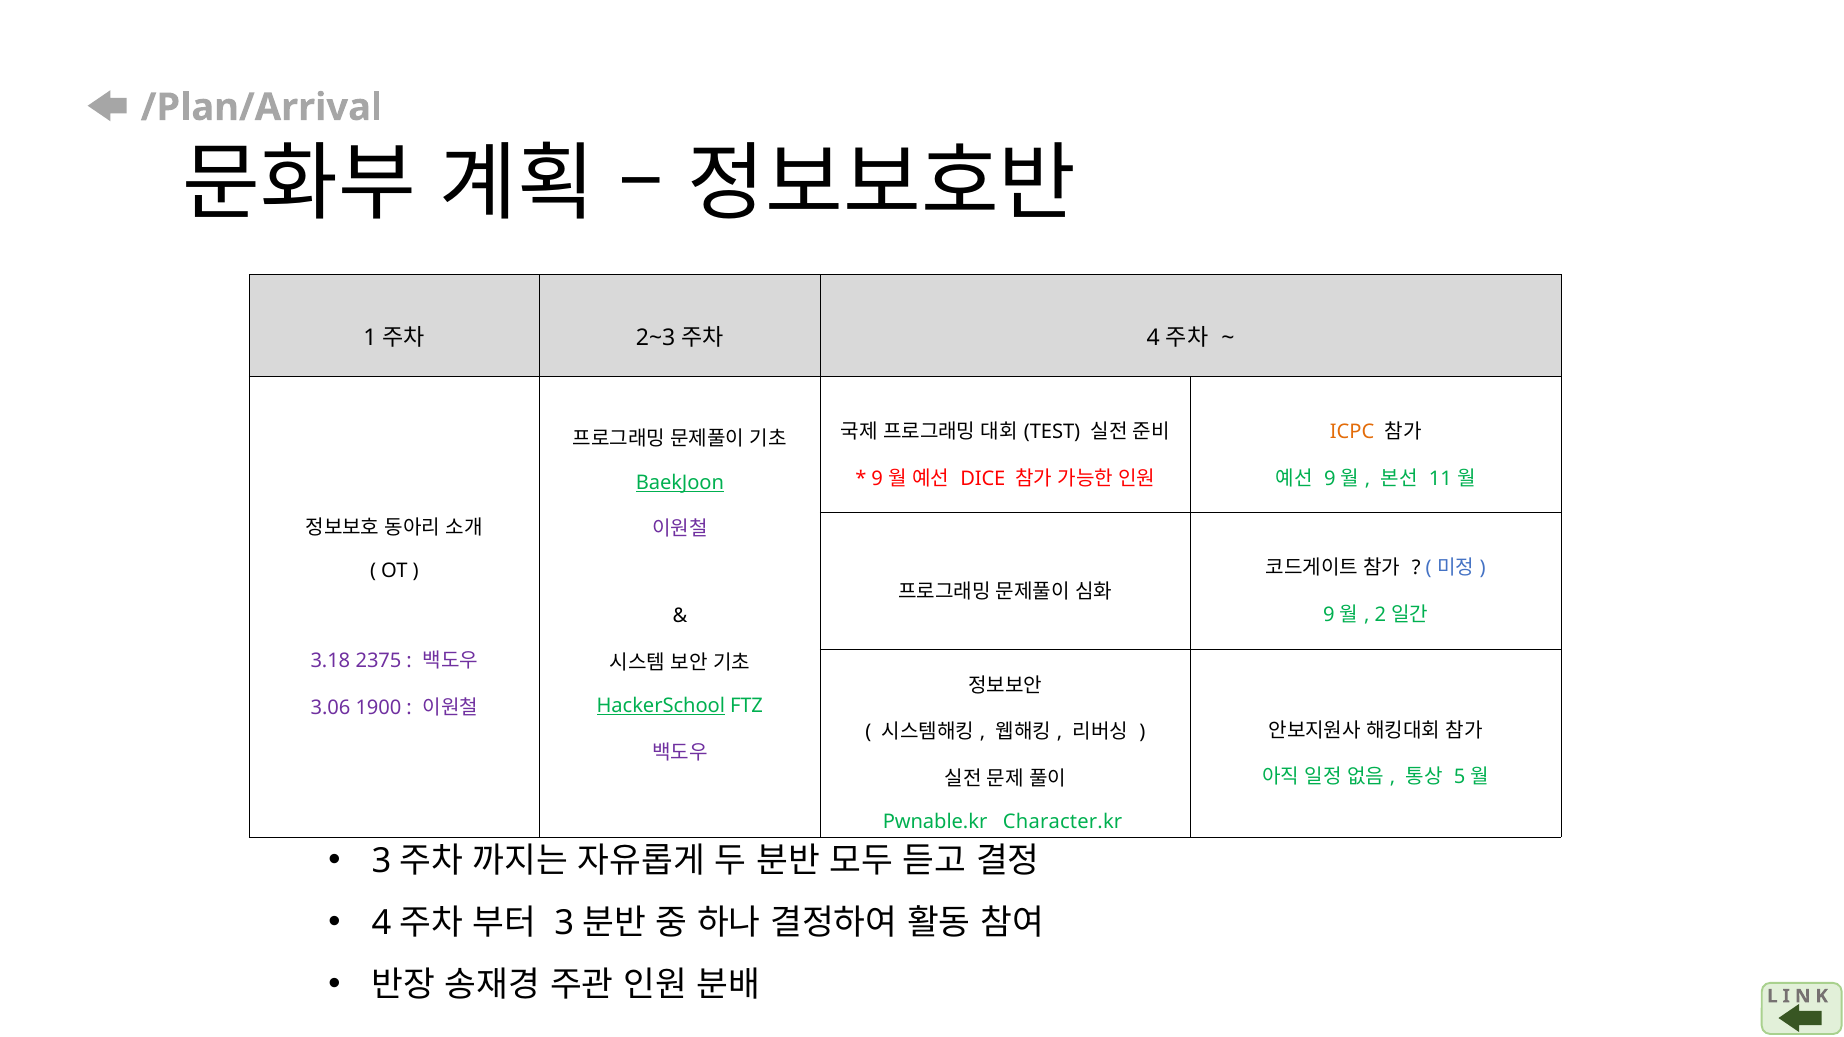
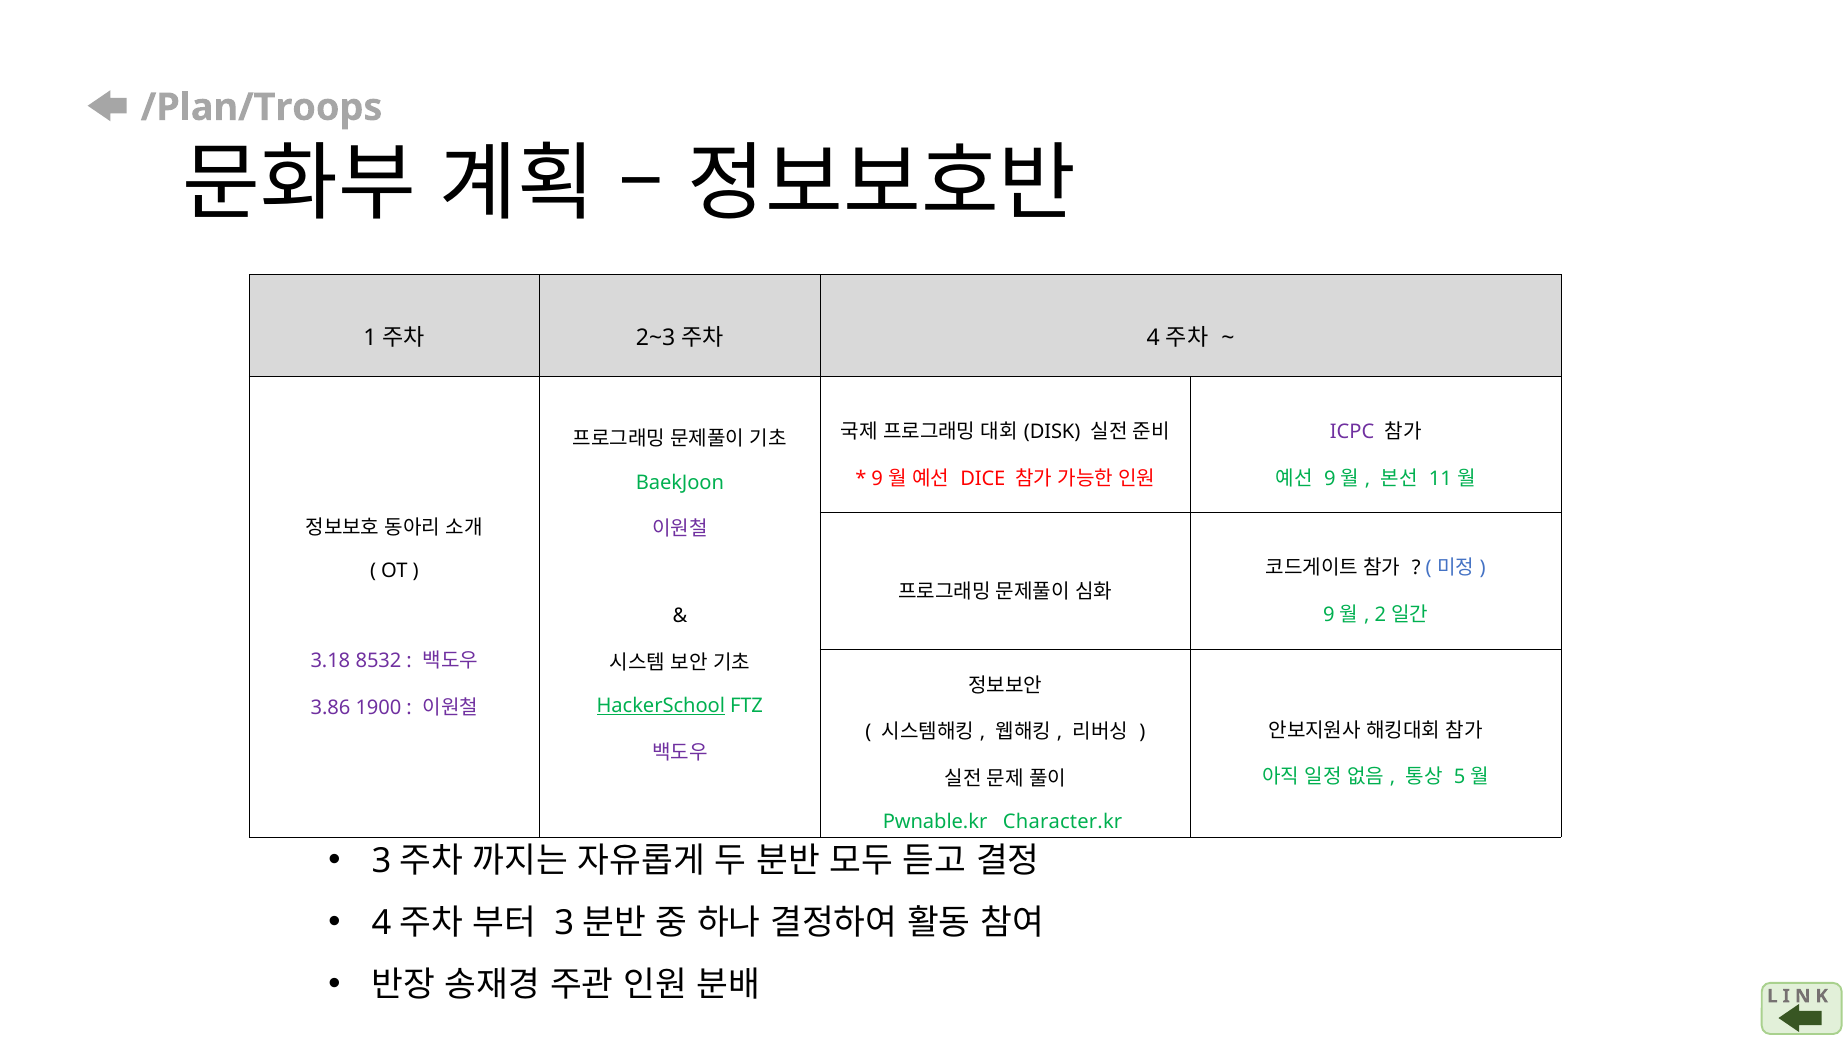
/Plan/Arrival: /Plan/Arrival -> /Plan/Troops (262, 107)
TEST: TEST -> DISK (1052, 432)
ICPC colour: orange -> purple (1352, 432)
BaekJoon underline: present -> none (680, 483)
2375: 2375 -> 8532 (378, 661)
3.06: 3.06 -> 3.86 (331, 708)
